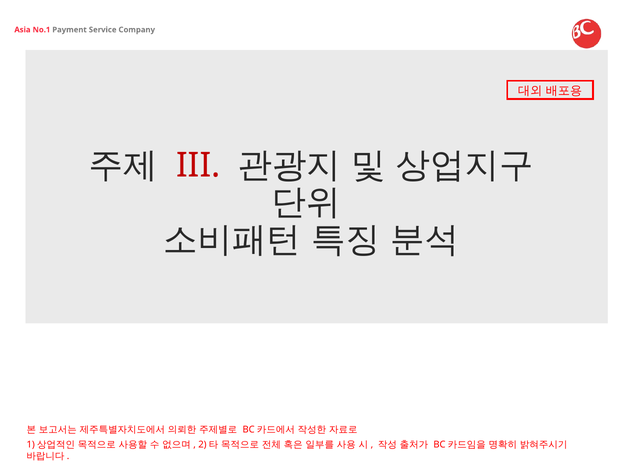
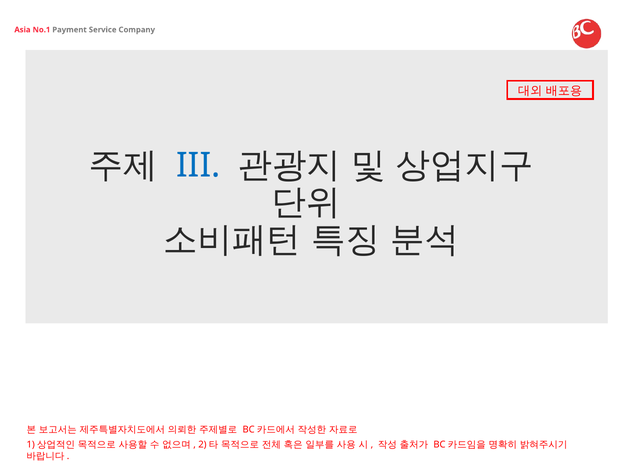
III colour: red -> blue (198, 165)
